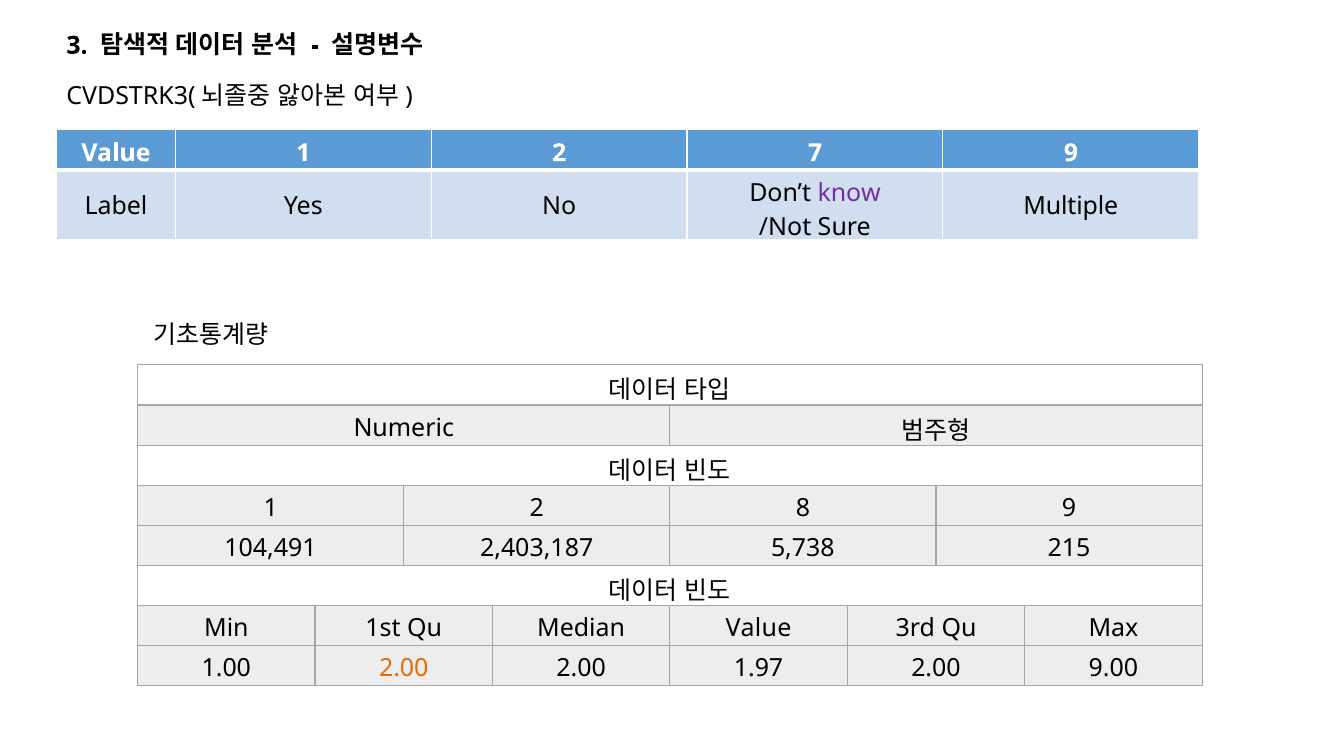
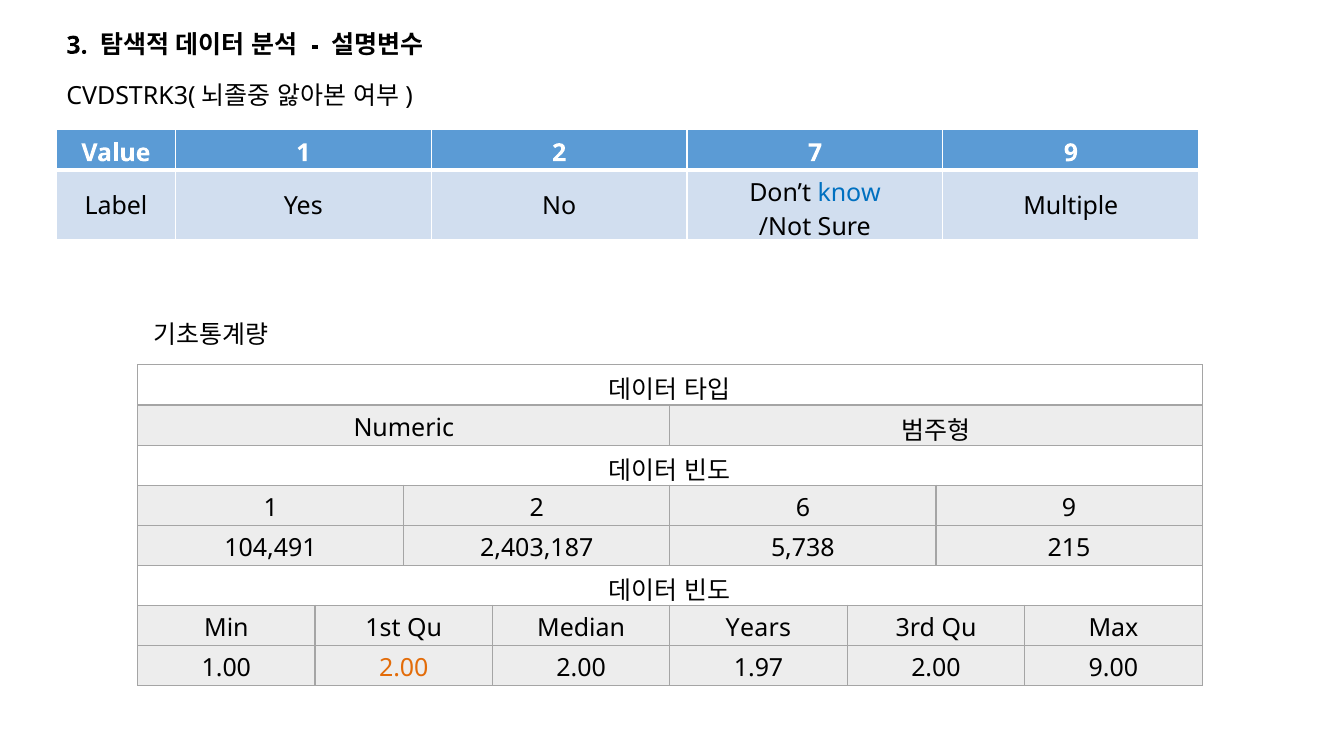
know colour: purple -> blue (849, 193)
8: 8 -> 6 (803, 509)
Median Value: Value -> Years (758, 629)
